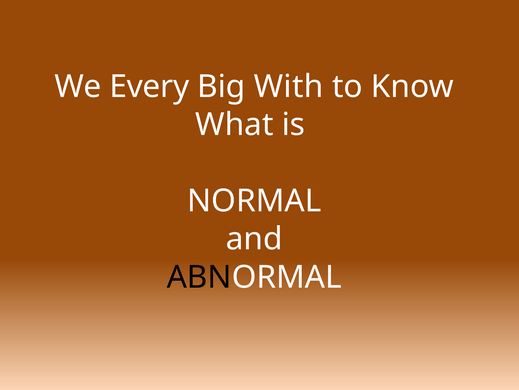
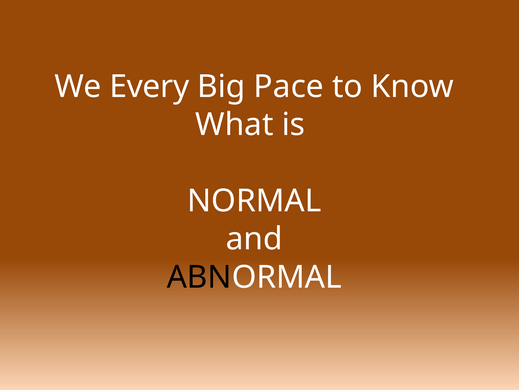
With: With -> Pace (289, 86)
